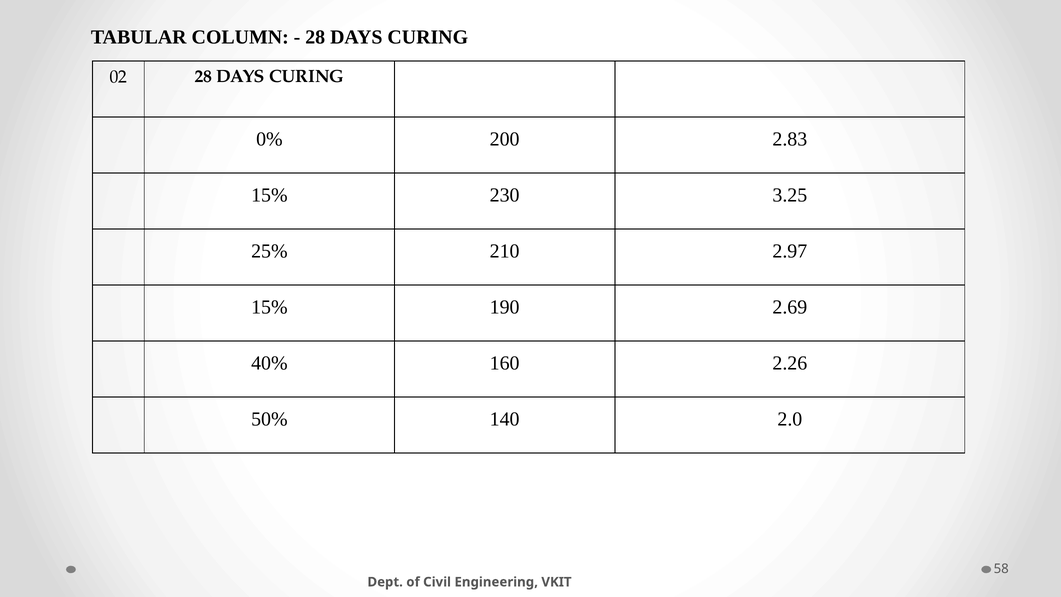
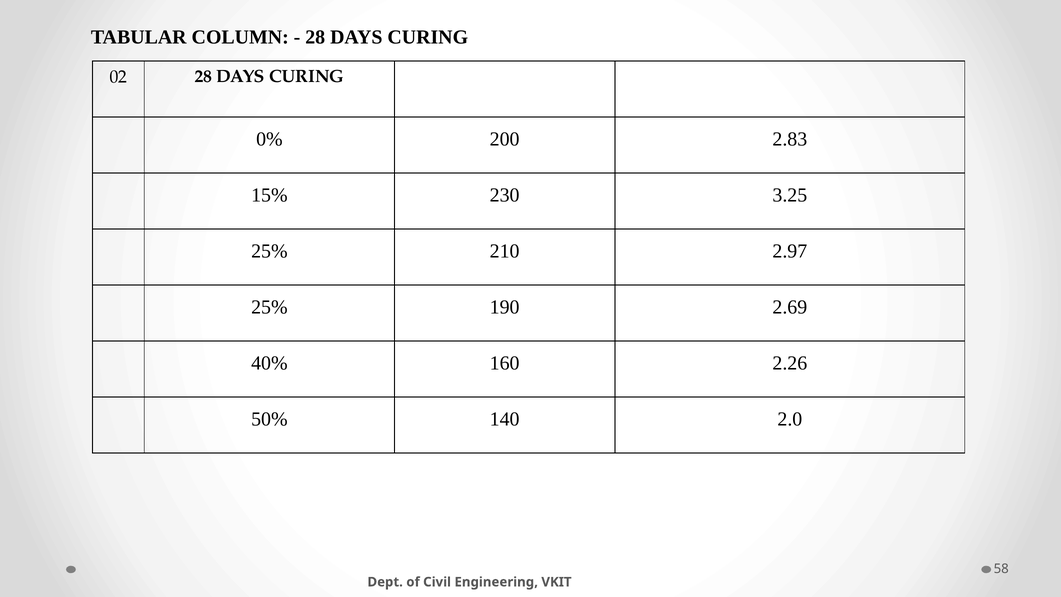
15%: 15% -> 25% (269, 307)
